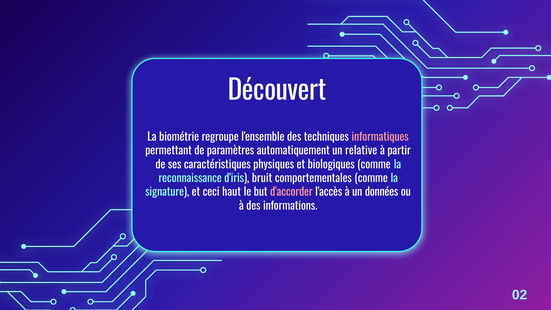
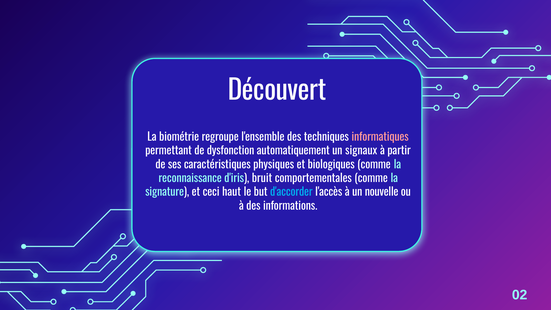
paramètres: paramètres -> dysfonction (231, 151)
relative: relative -> signaux (361, 151)
d'accorder colour: pink -> light blue (291, 192)
données: données -> nouvelle (382, 192)
